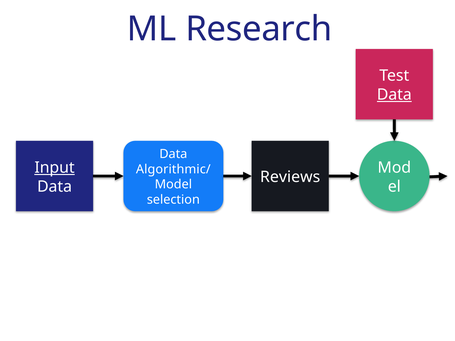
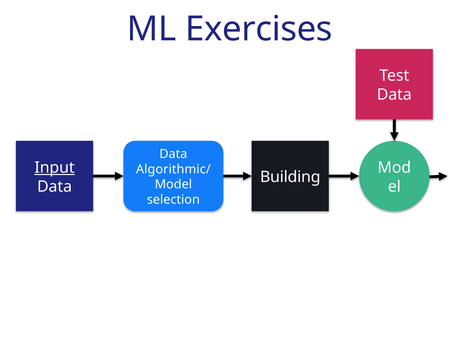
Research: Research -> Exercises (259, 29)
Data underline: present -> none (394, 95)
Reviews: Reviews -> Building (290, 177)
